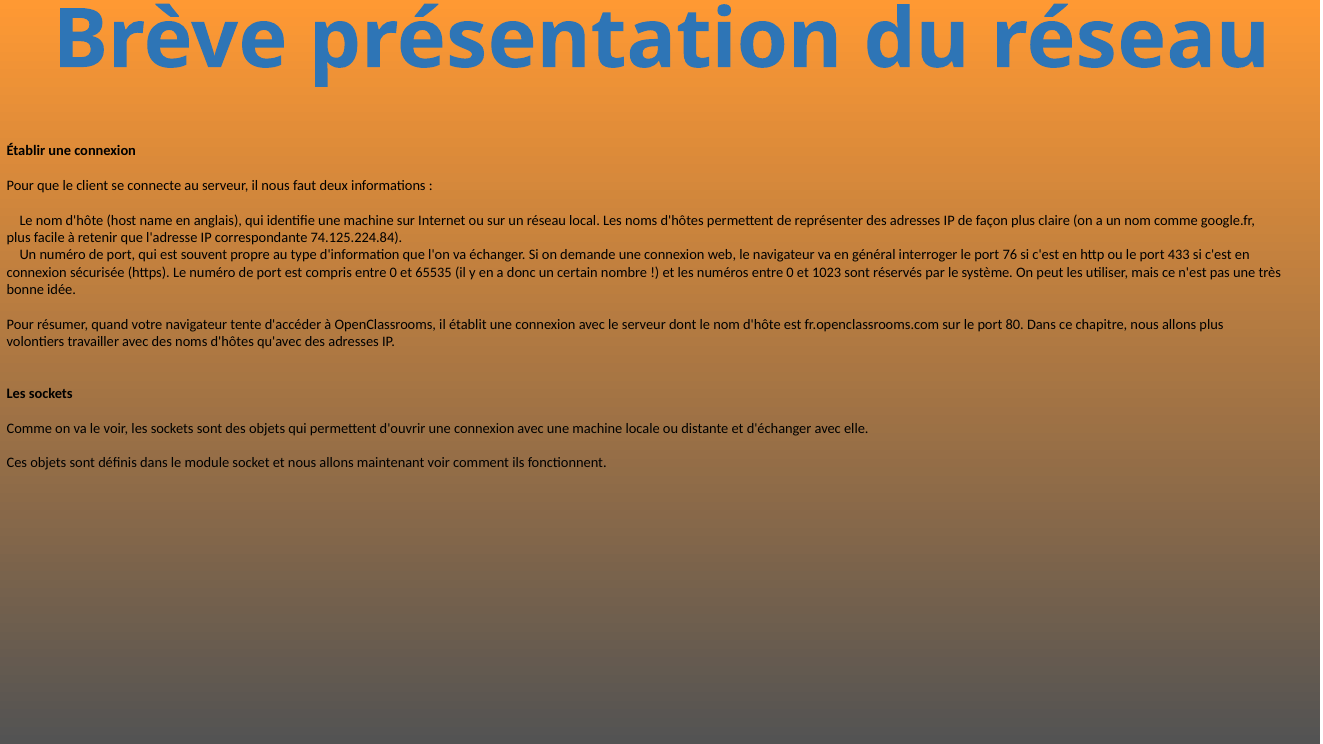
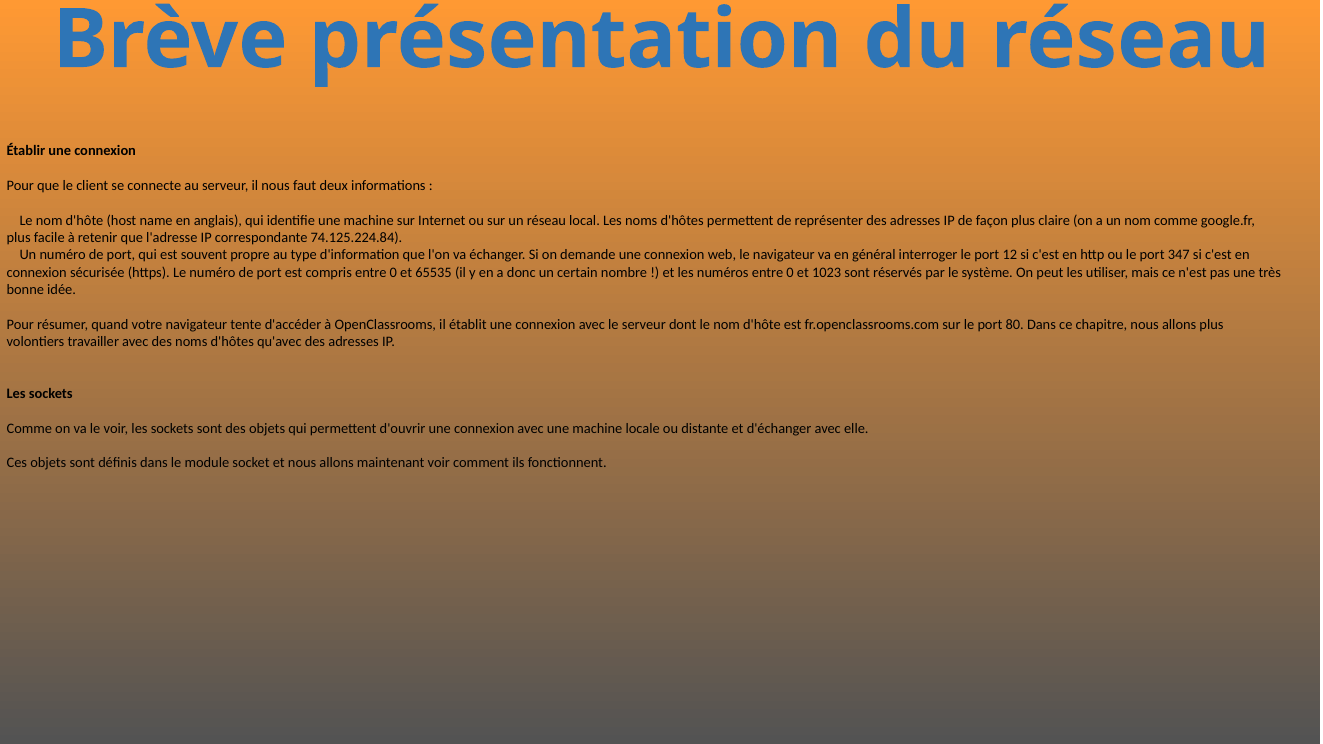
76: 76 -> 12 (1010, 255)
433: 433 -> 347 (1179, 255)
